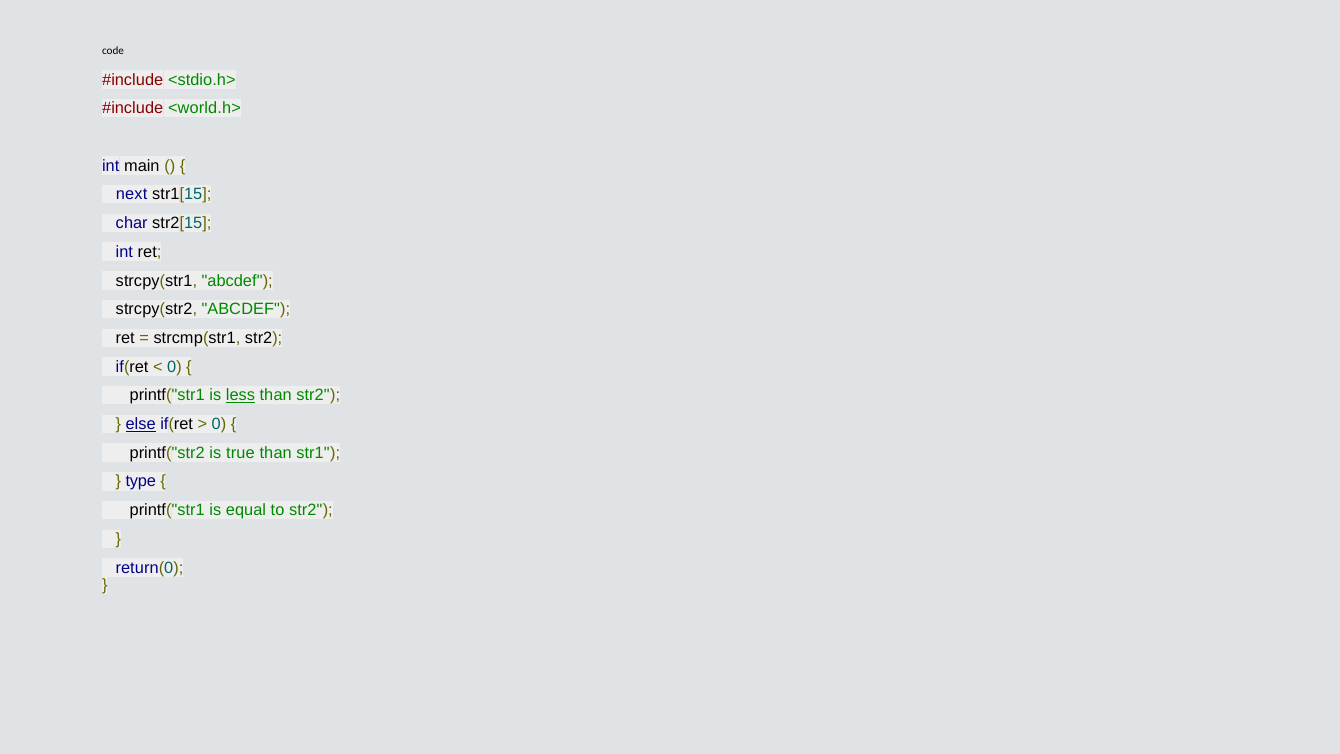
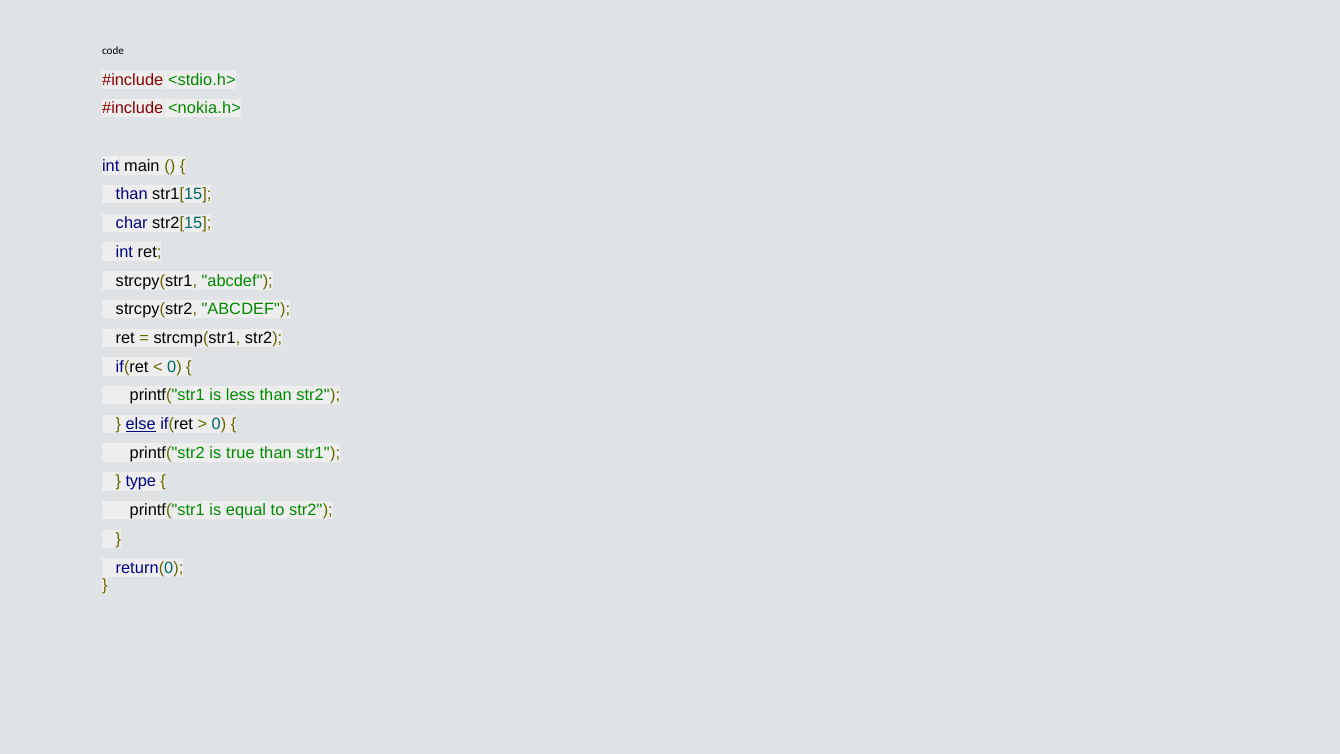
<world.h>: <world.h> -> <nokia.h> (204, 108)
next: next -> than (132, 194)
less underline: present -> none (240, 395)
